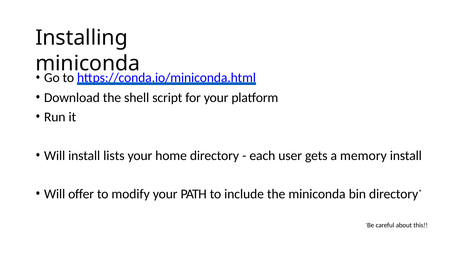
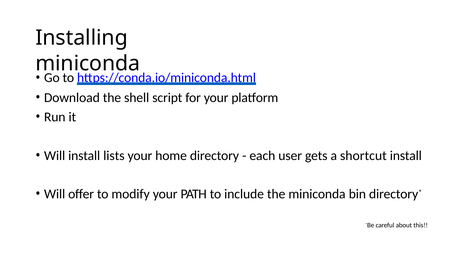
memory: memory -> shortcut (363, 156)
